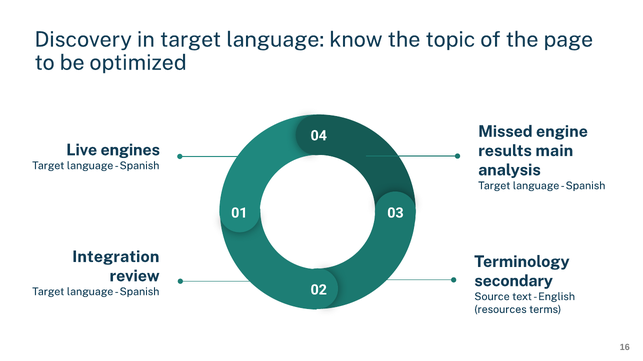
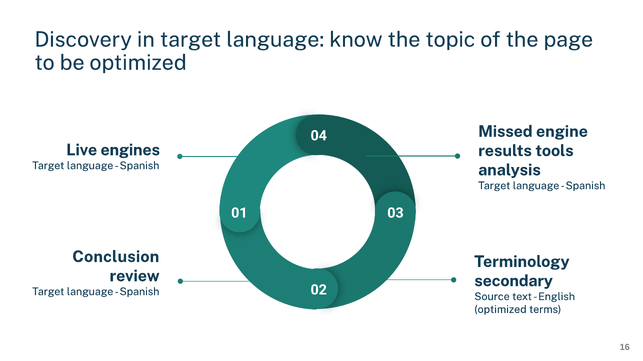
main: main -> tools (554, 151)
Integration: Integration -> Conclusion (116, 257)
resources: resources -> optimized (500, 310)
